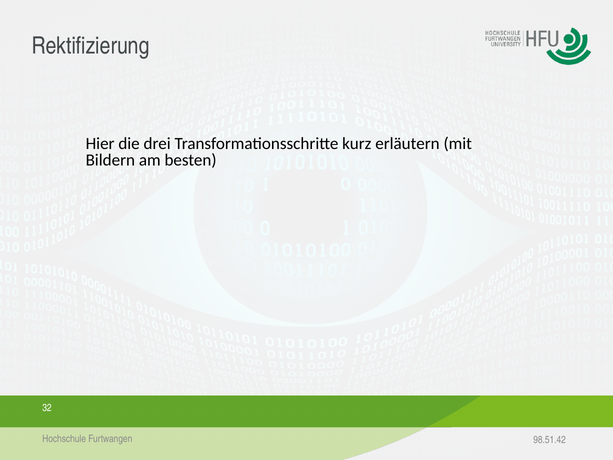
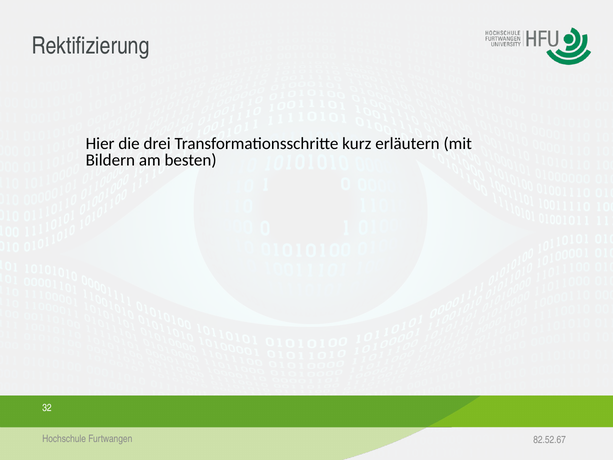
98.51.42: 98.51.42 -> 82.52.67 (550, 439)
